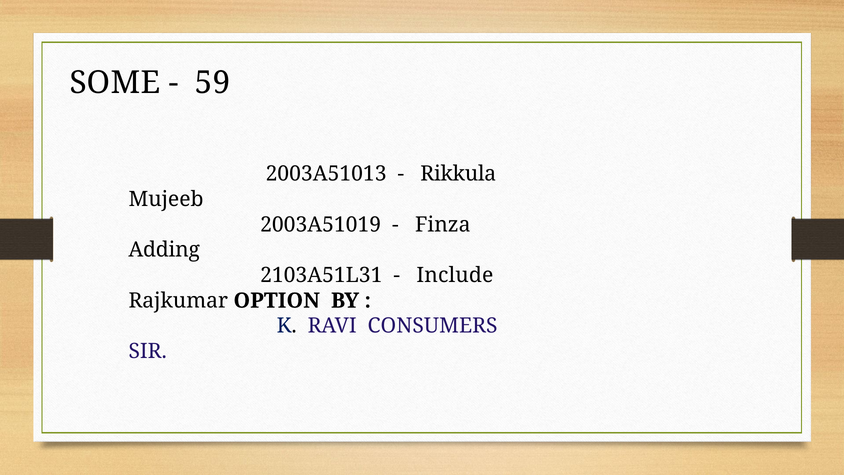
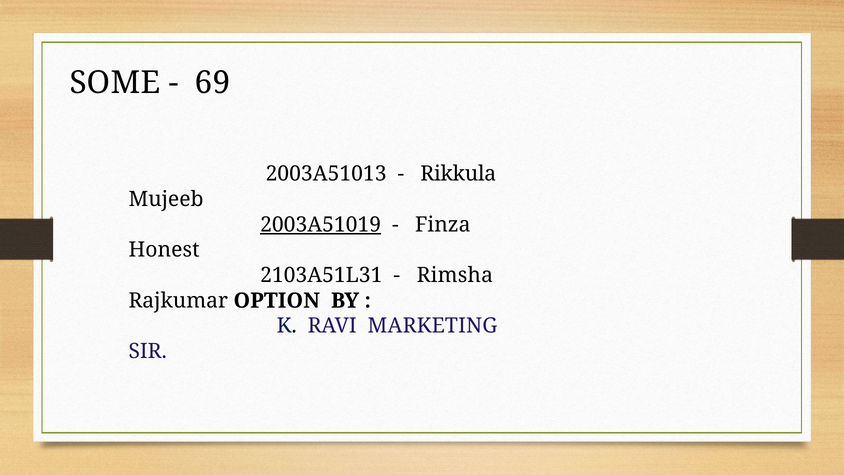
59: 59 -> 69 (213, 83)
2003A51019 underline: none -> present (321, 225)
Adding: Adding -> Honest (164, 250)
Include: Include -> Rimsha (455, 275)
CONSUMERS: CONSUMERS -> MARKETING (433, 326)
